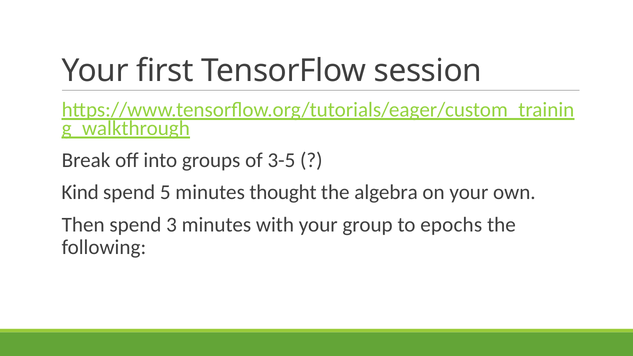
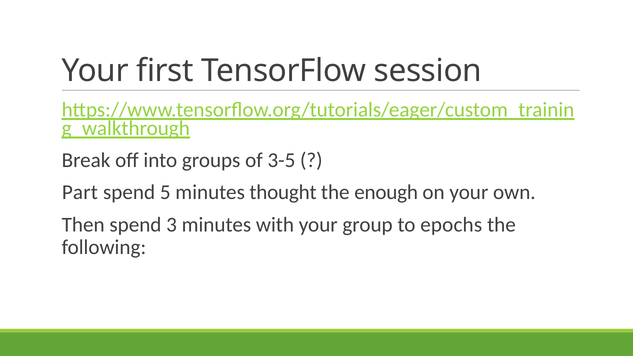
Kind: Kind -> Part (80, 193)
algebra: algebra -> enough (386, 193)
